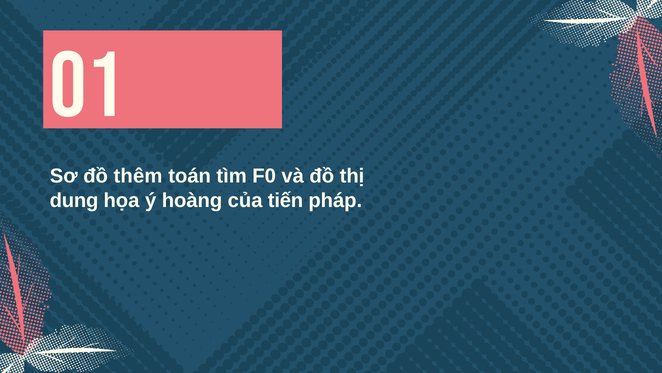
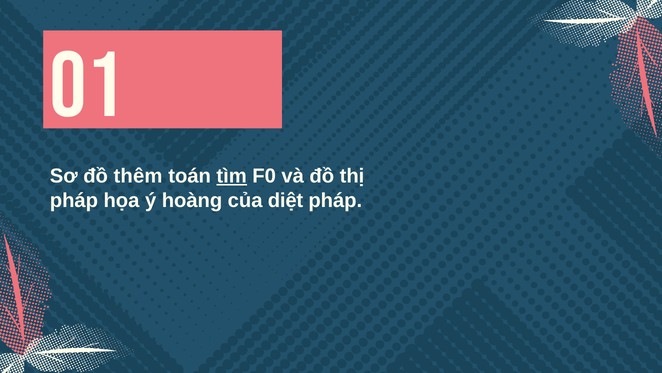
tìm underline: none -> present (232, 176)
dung: dung -> pháp (74, 200)
tiến: tiến -> diệt (286, 200)
